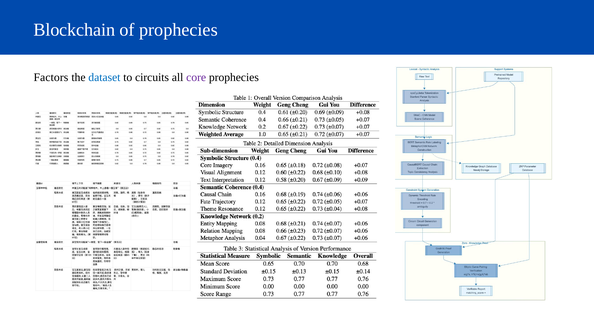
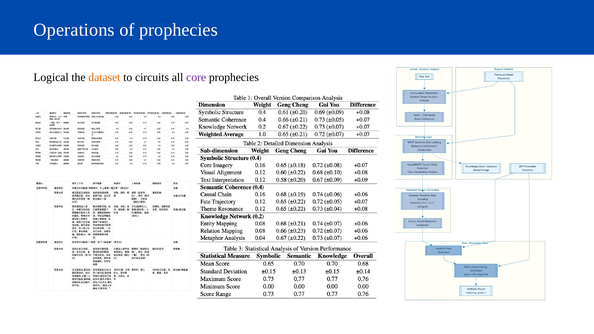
Blockchain: Blockchain -> Operations (74, 30)
Factors: Factors -> Logical (51, 77)
dataset colour: blue -> orange (104, 77)
